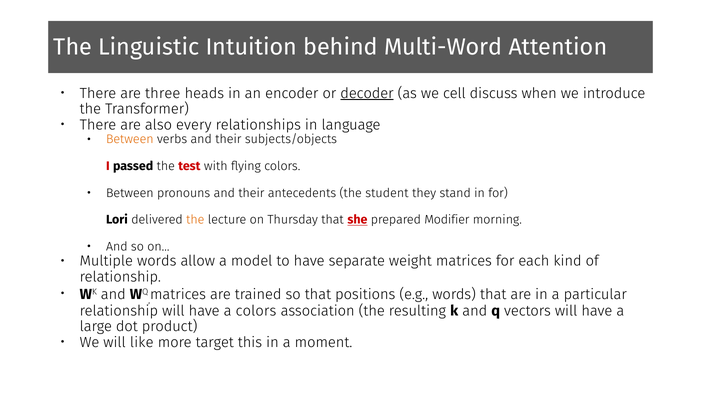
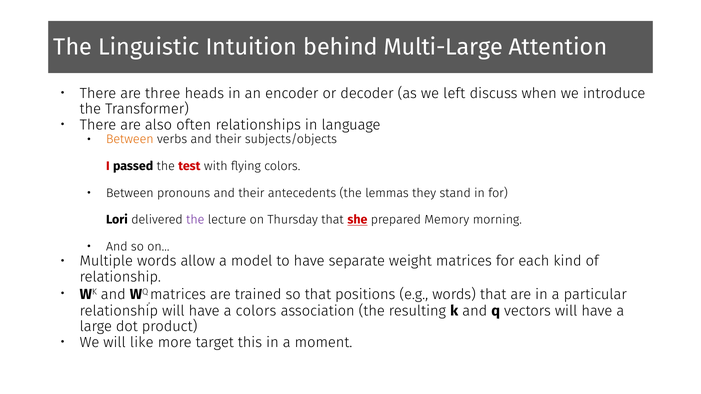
Multi-Word: Multi-Word -> Multi-Large (443, 47)
decoder underline: present -> none (367, 93)
cell: cell -> left (454, 93)
every: every -> often (194, 125)
student: student -> lemmas (387, 193)
the colour: orange -> purple (195, 220)
Modifier: Modifier -> Memory (447, 220)
